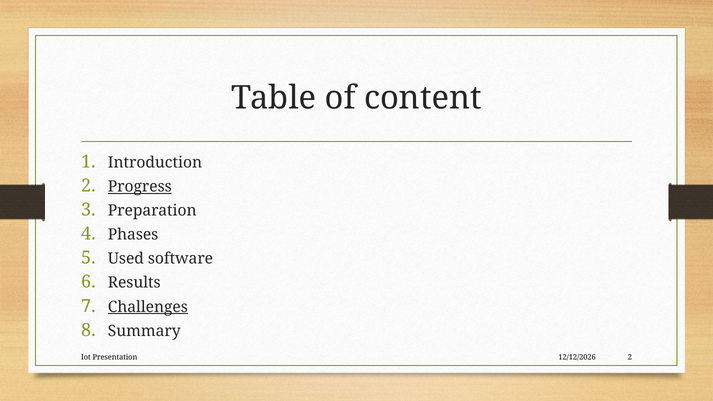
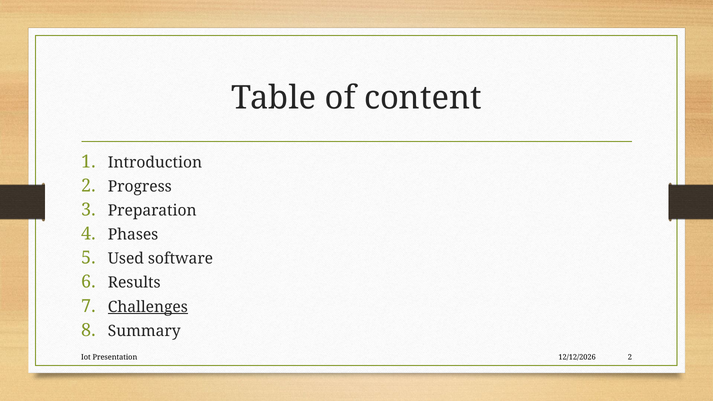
Progress underline: present -> none (140, 187)
